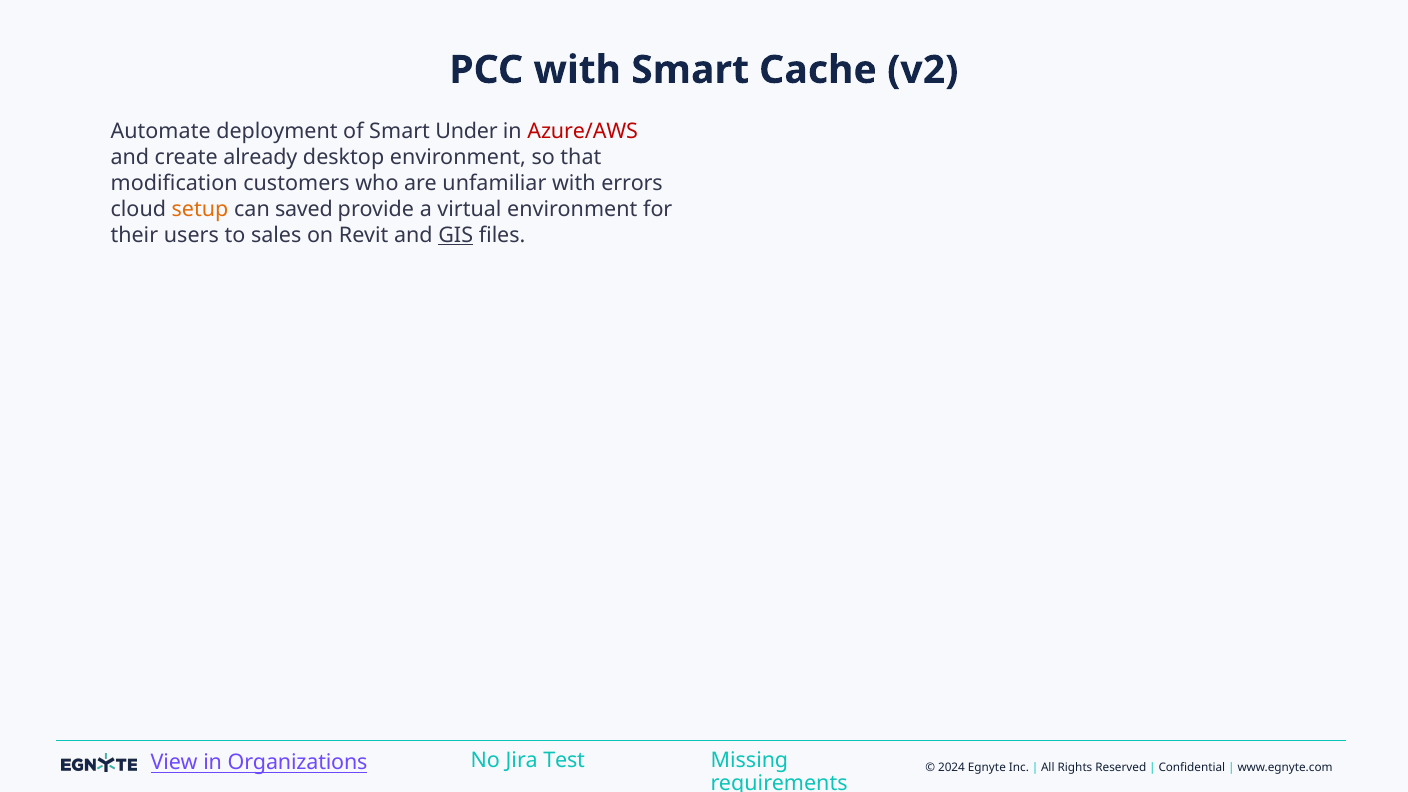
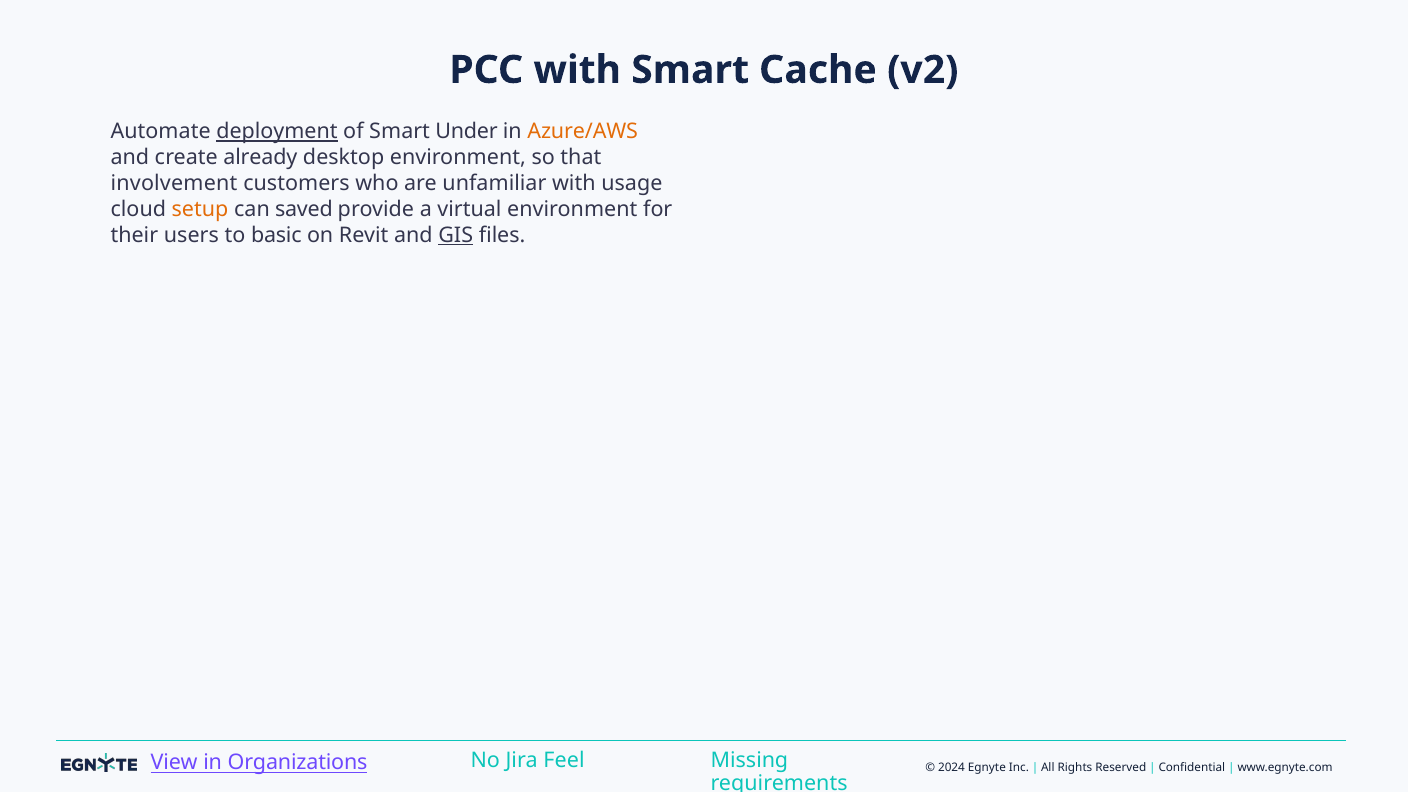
deployment underline: none -> present (277, 132)
Azure/AWS colour: red -> orange (583, 132)
modification: modification -> involvement (174, 183)
errors: errors -> usage (632, 183)
sales: sales -> basic (276, 235)
Test: Test -> Feel (564, 760)
